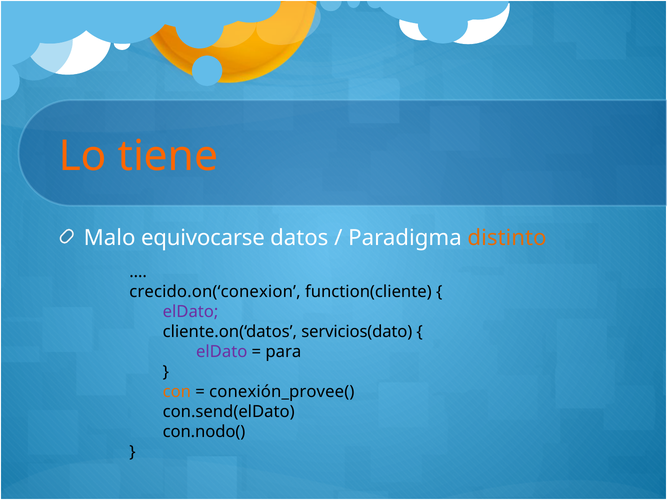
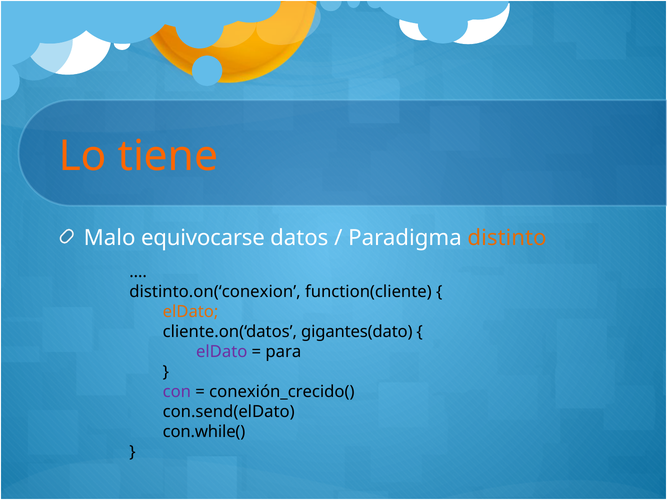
crecido.on(‘conexion: crecido.on(‘conexion -> distinto.on(‘conexion (215, 292)
elDato colour: purple -> orange (191, 312)
servicios(dato: servicios(dato -> gigantes(dato (357, 332)
con colour: orange -> purple (177, 392)
conexión_provee(: conexión_provee( -> conexión_crecido( (282, 392)
con.nodo(: con.nodo( -> con.while( (204, 432)
